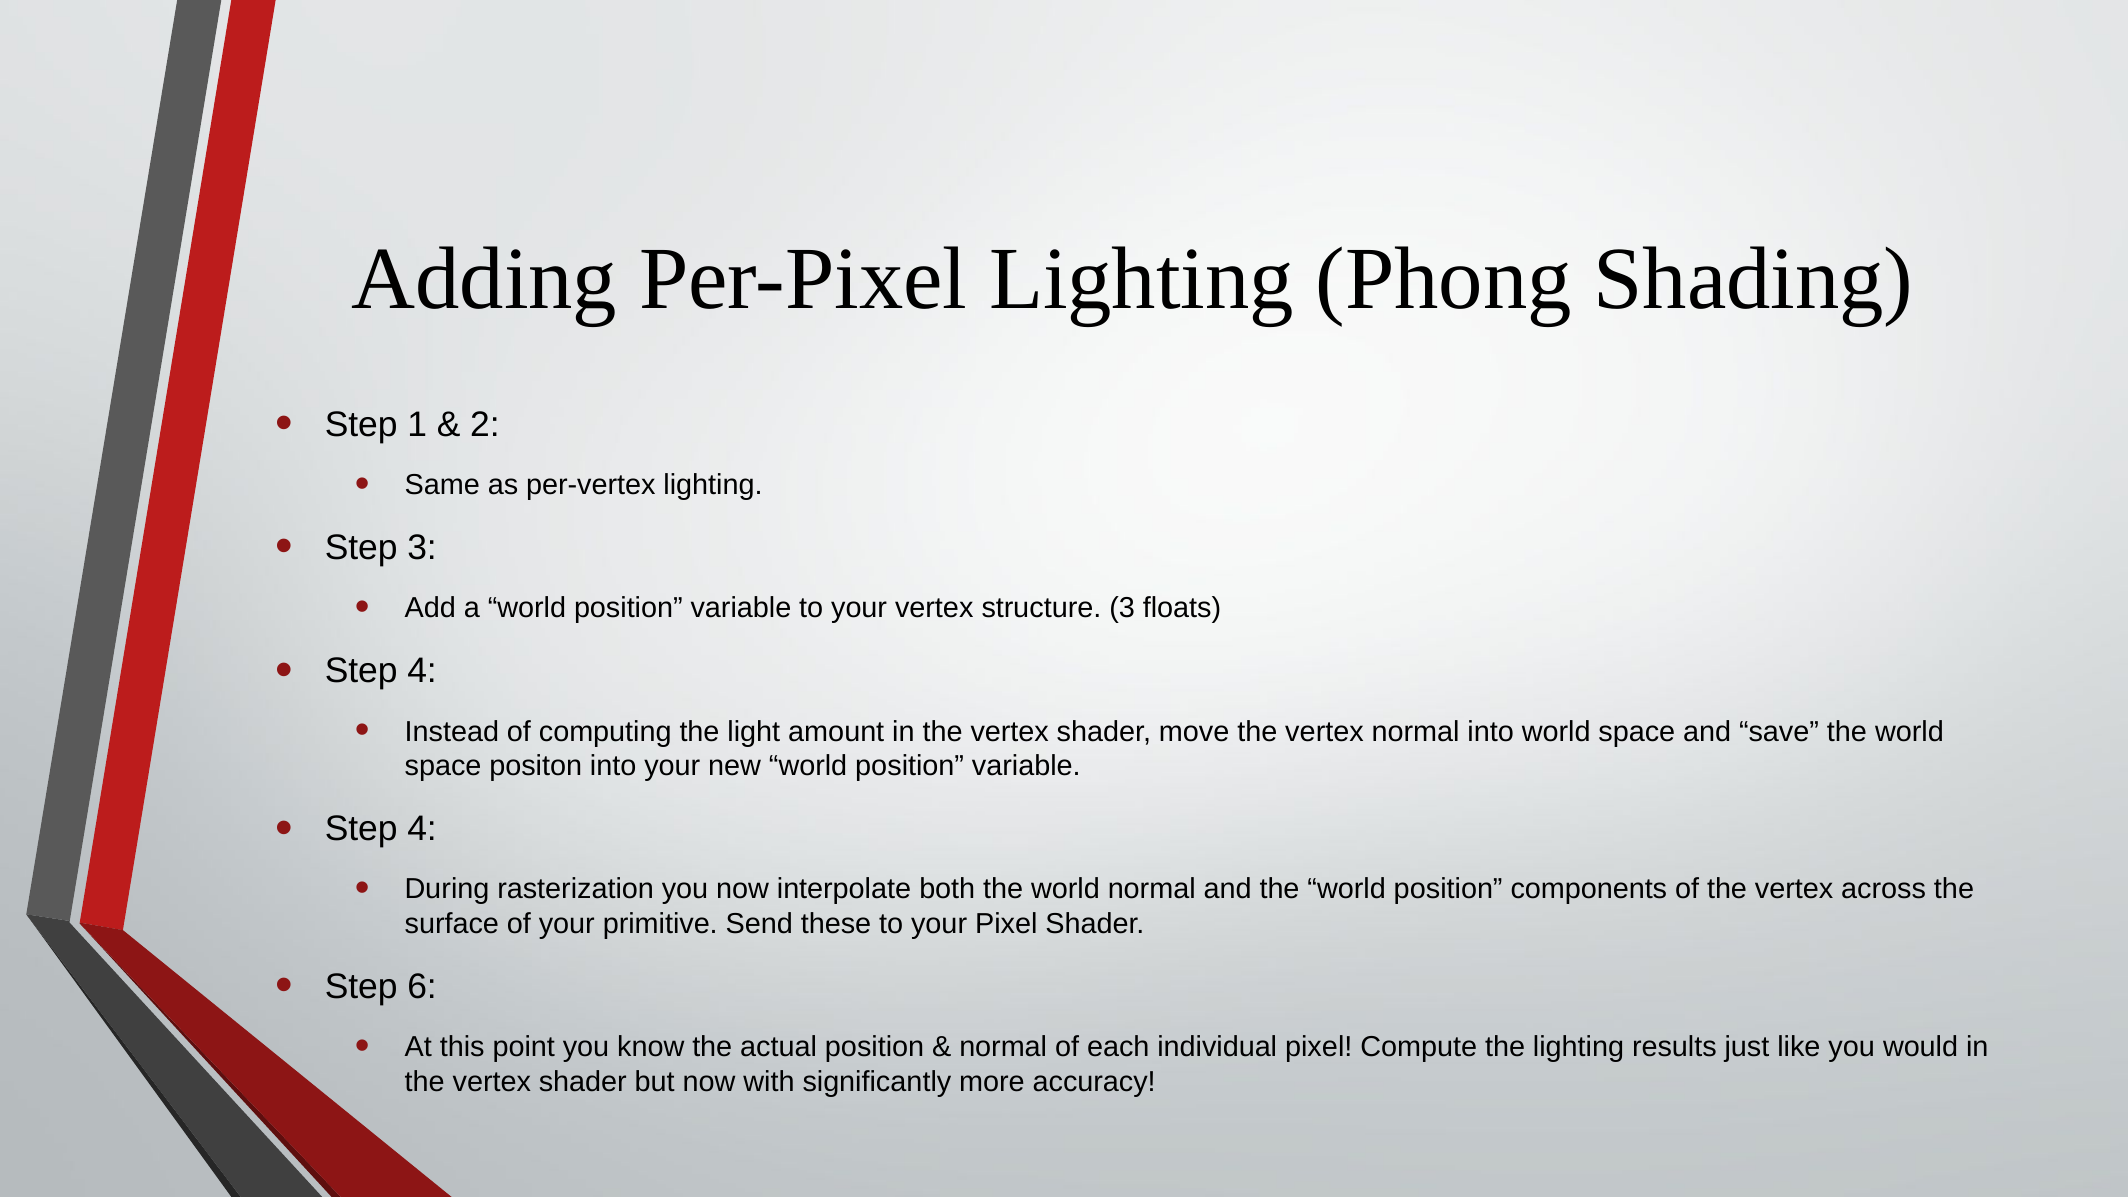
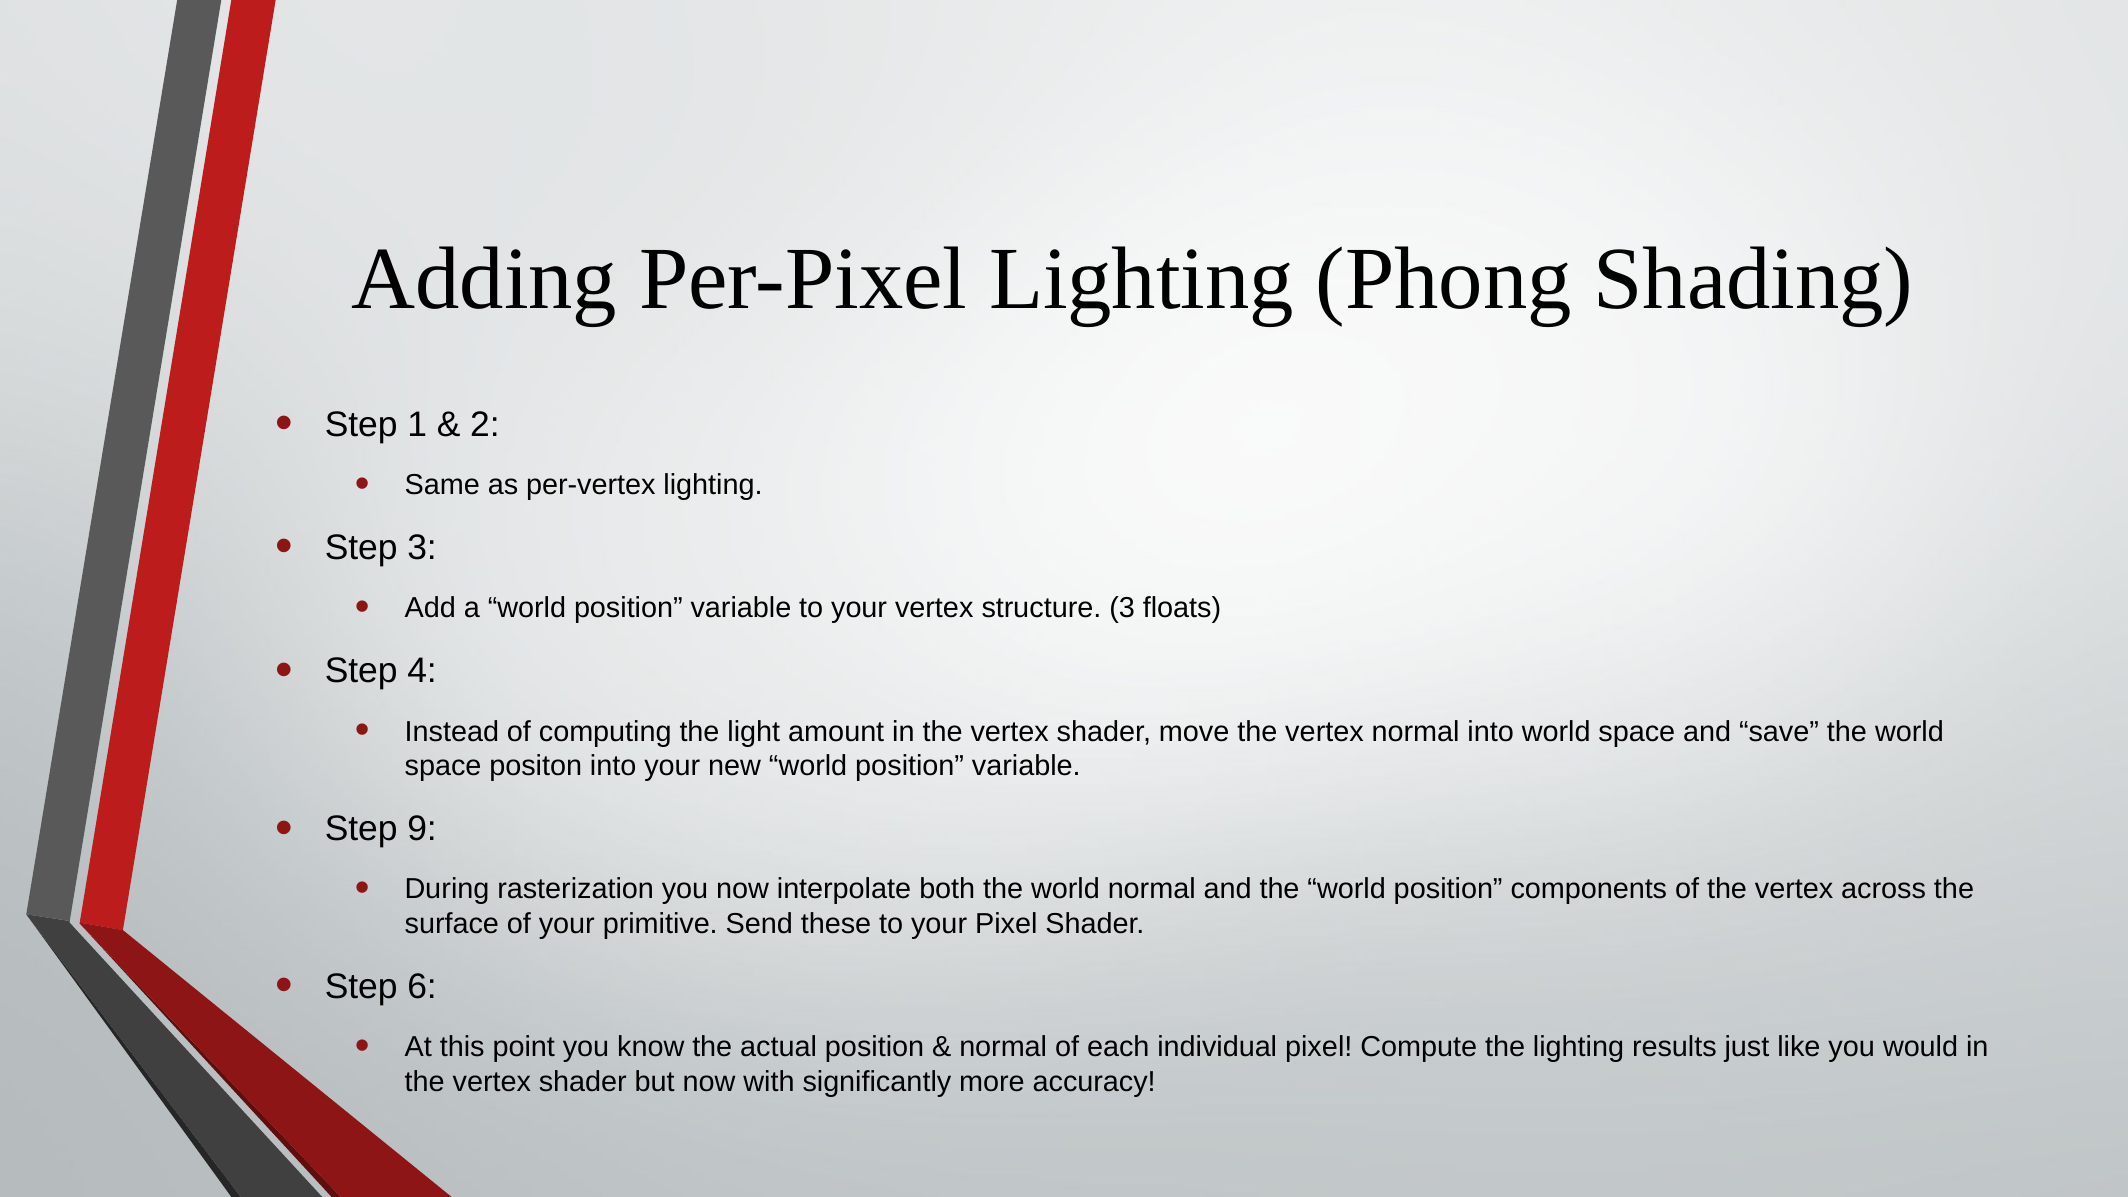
4: 4 -> 9 (422, 829)
